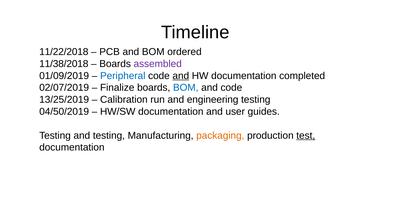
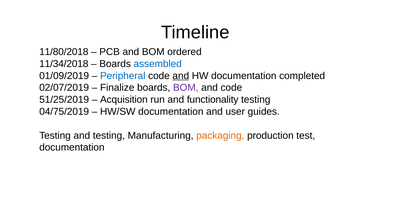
11/22/2018: 11/22/2018 -> 11/80/2018 (64, 52)
11/38/2018: 11/38/2018 -> 11/34/2018 (64, 64)
assembled colour: purple -> blue (158, 64)
BOM colour: blue -> purple (186, 88)
13/25/2019: 13/25/2019 -> 51/25/2019 (64, 100)
Calibration: Calibration -> Acquisition (124, 100)
engineering: engineering -> functionality (213, 100)
04/50/2019: 04/50/2019 -> 04/75/2019 (64, 112)
test underline: present -> none (306, 135)
